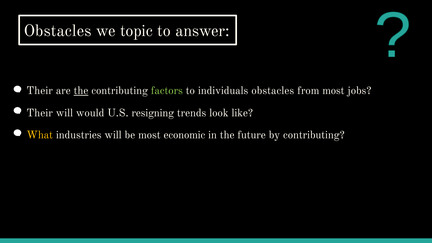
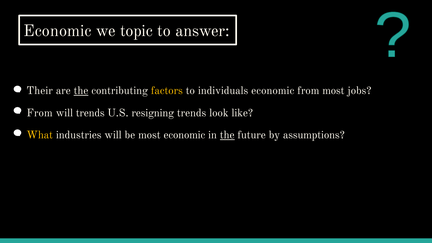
Obstacles: Obstacles -> Economic (58, 31)
factors colour: light green -> yellow (167, 91)
individuals obstacles: obstacles -> economic (273, 91)
Their: Their -> From (40, 113)
will would: would -> trends (90, 113)
the underline: none -> present (227, 135)
by contributing: contributing -> assumptions (314, 135)
